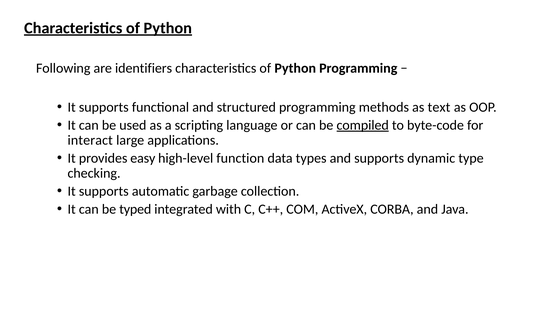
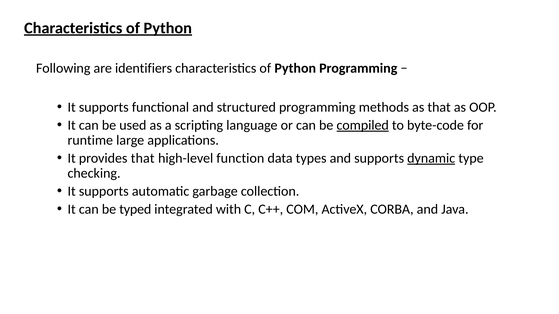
as text: text -> that (439, 107)
interact: interact -> runtime (90, 140)
provides easy: easy -> that (143, 158)
dynamic underline: none -> present (431, 158)
